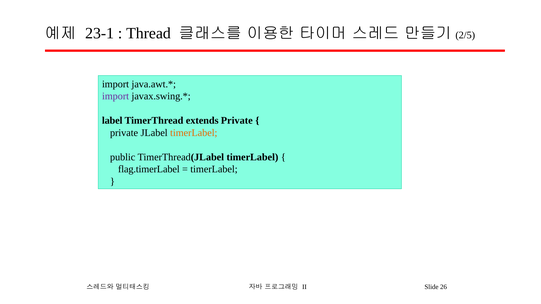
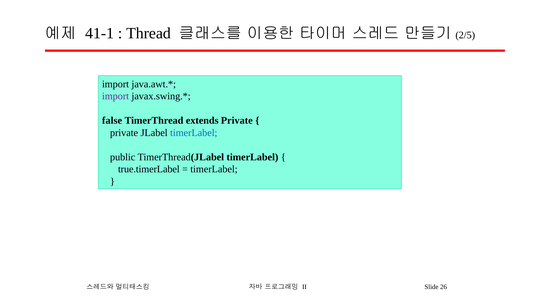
23-1: 23-1 -> 41-1 (100, 33)
label: label -> false (112, 121)
timerLabel colour: orange -> blue (194, 133)
flag.timerLabel: flag.timerLabel -> true.timerLabel (149, 169)
